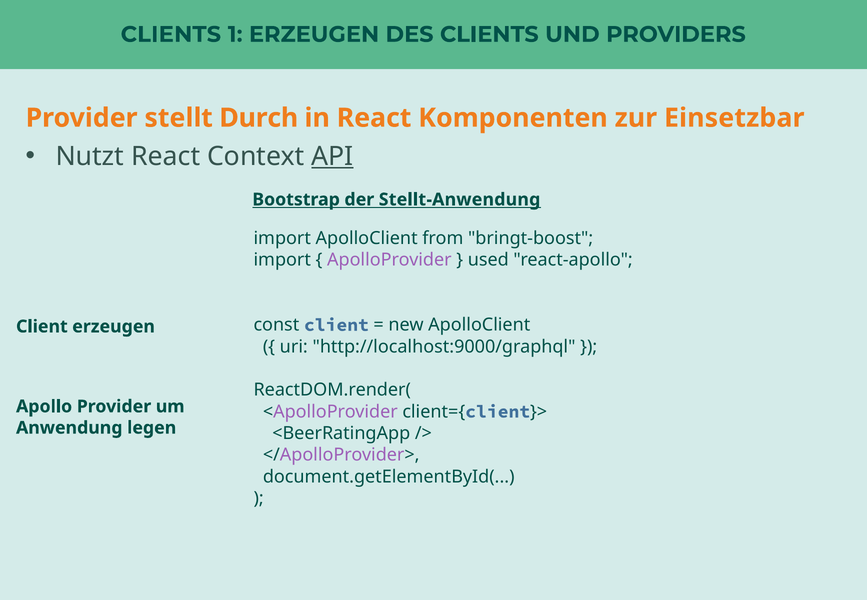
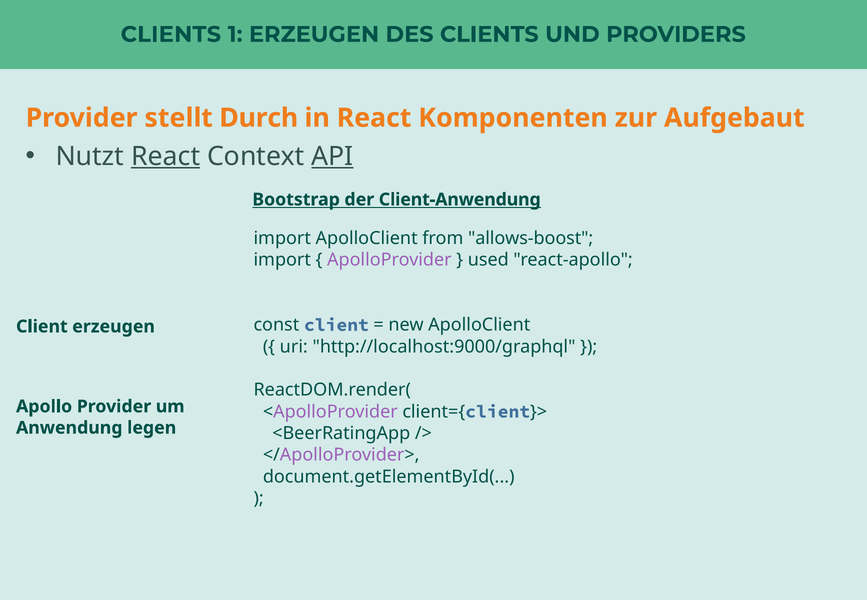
Einsetzbar: Einsetzbar -> Aufgebaut (734, 118)
React underline: none -> present (166, 156)
Stellt-Anwendung: Stellt-Anwendung -> Client-Anwendung (460, 200)
bringt-boost: bringt-boost -> allows-boost (531, 238)
